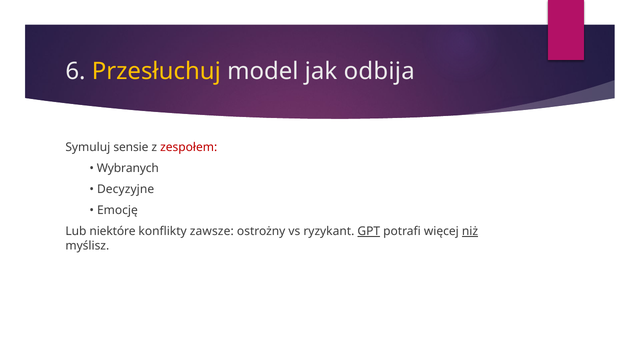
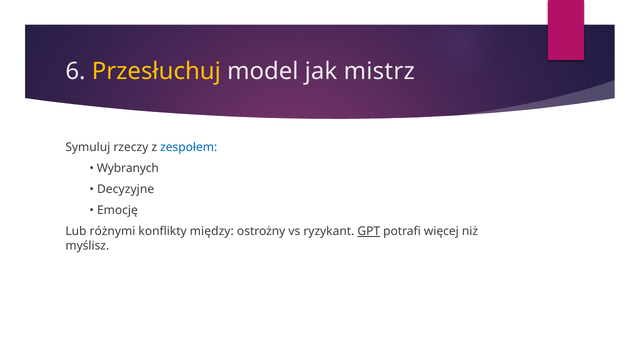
odbija: odbija -> mistrz (379, 71)
sensie: sensie -> rzeczy (131, 147)
zespołem colour: red -> blue (189, 147)
niektóre: niektóre -> różnymi (112, 231)
zawsze: zawsze -> między (212, 231)
niż underline: present -> none (470, 231)
